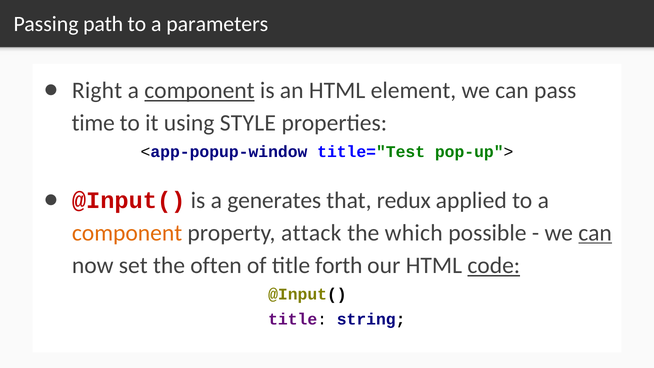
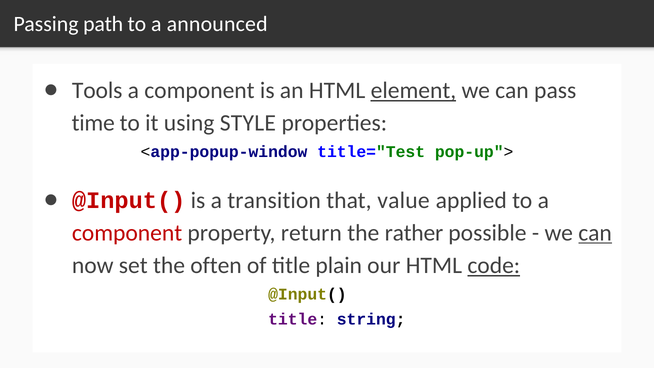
parameters: parameters -> announced (217, 24)
Right: Right -> Tools (97, 90)
component underline: present -> none (199, 90)
element underline: none -> present (413, 90)
generates: generates -> transition (274, 200)
redux: redux -> value (403, 200)
component colour: orange -> red (127, 233)
attack: attack -> return (311, 233)
which: which -> rather (414, 233)
forth: forth -> plain (339, 265)
